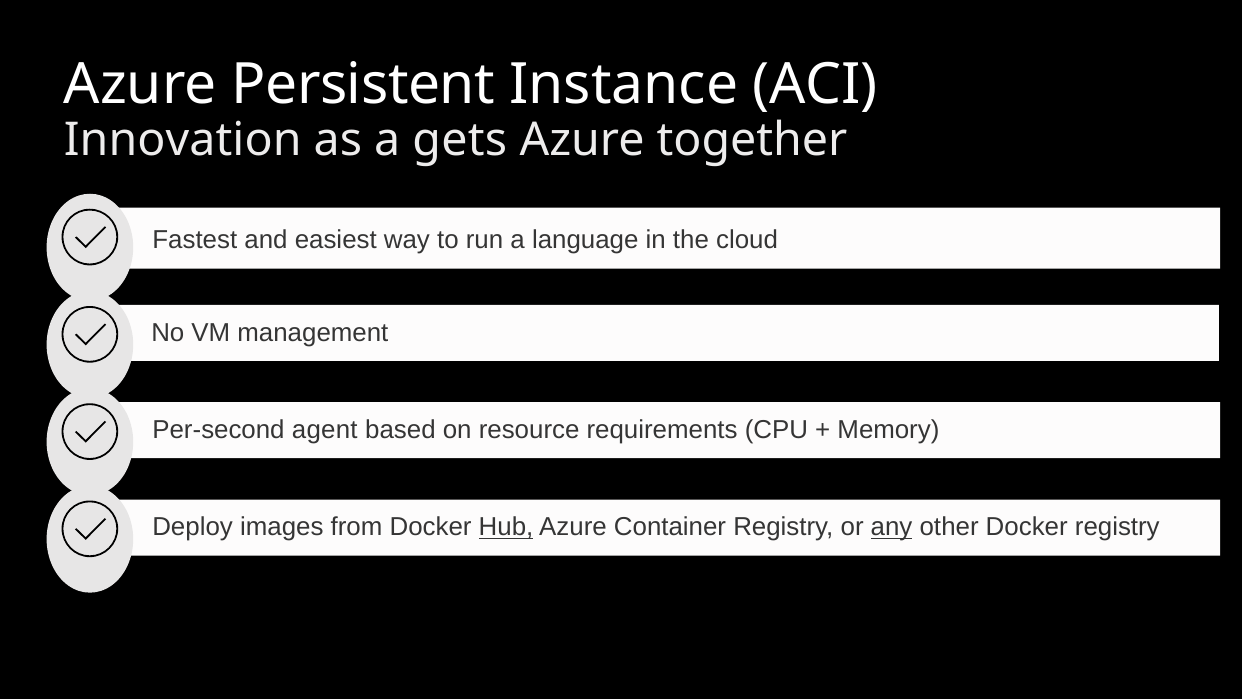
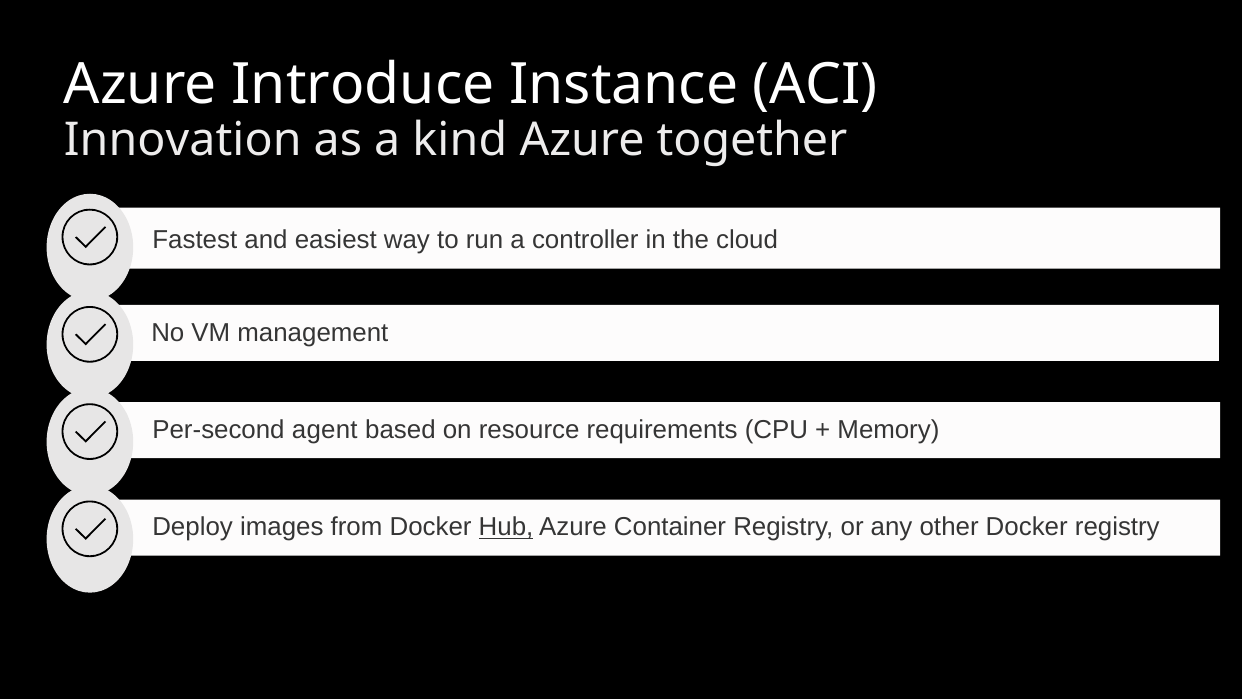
Persistent: Persistent -> Introduce (363, 85)
gets: gets -> kind (460, 140)
language: language -> controller (585, 240)
any underline: present -> none (892, 527)
